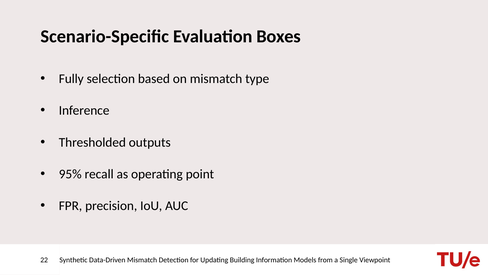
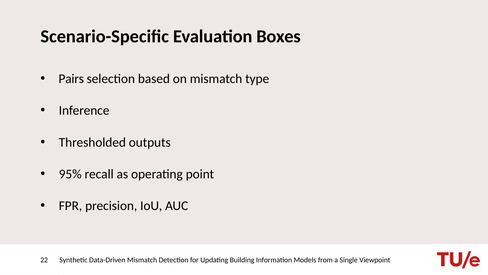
Fully: Fully -> Pairs (71, 79)
